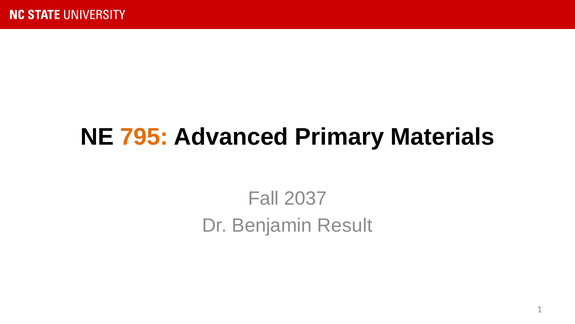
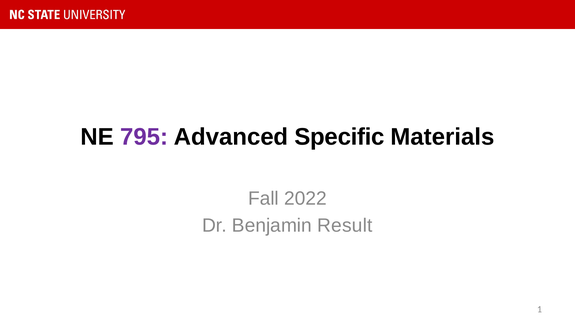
795 colour: orange -> purple (144, 137)
Primary: Primary -> Specific (340, 137)
2037: 2037 -> 2022 (306, 198)
